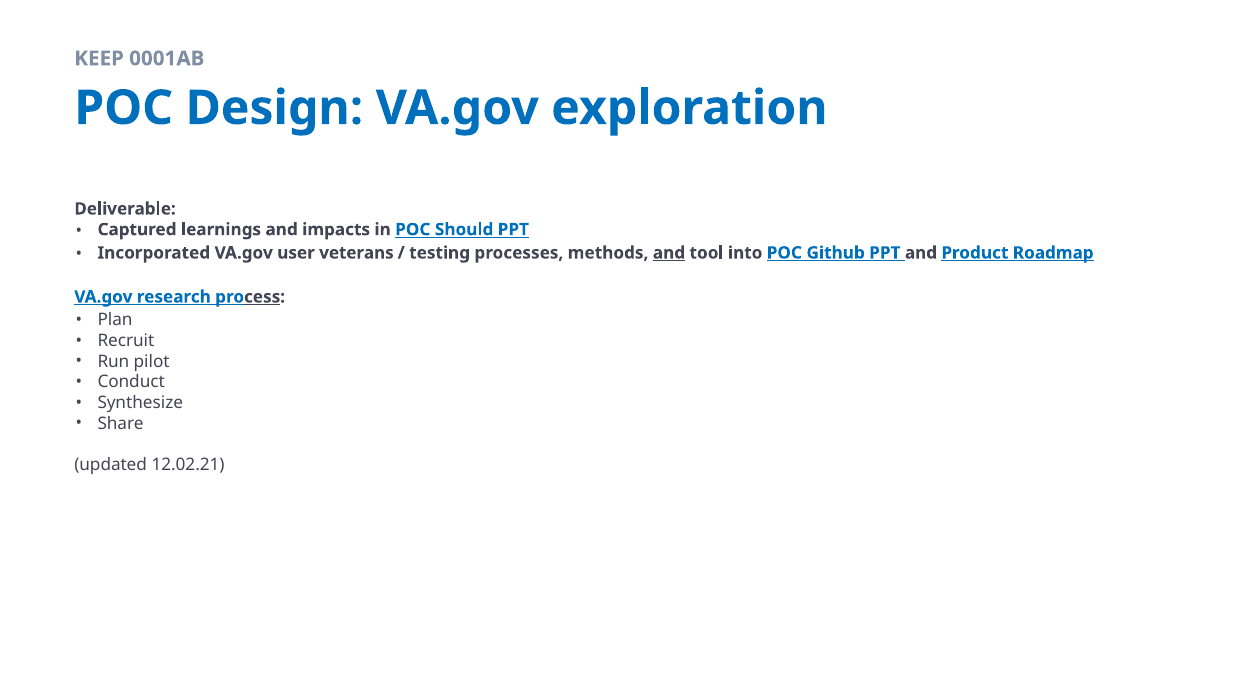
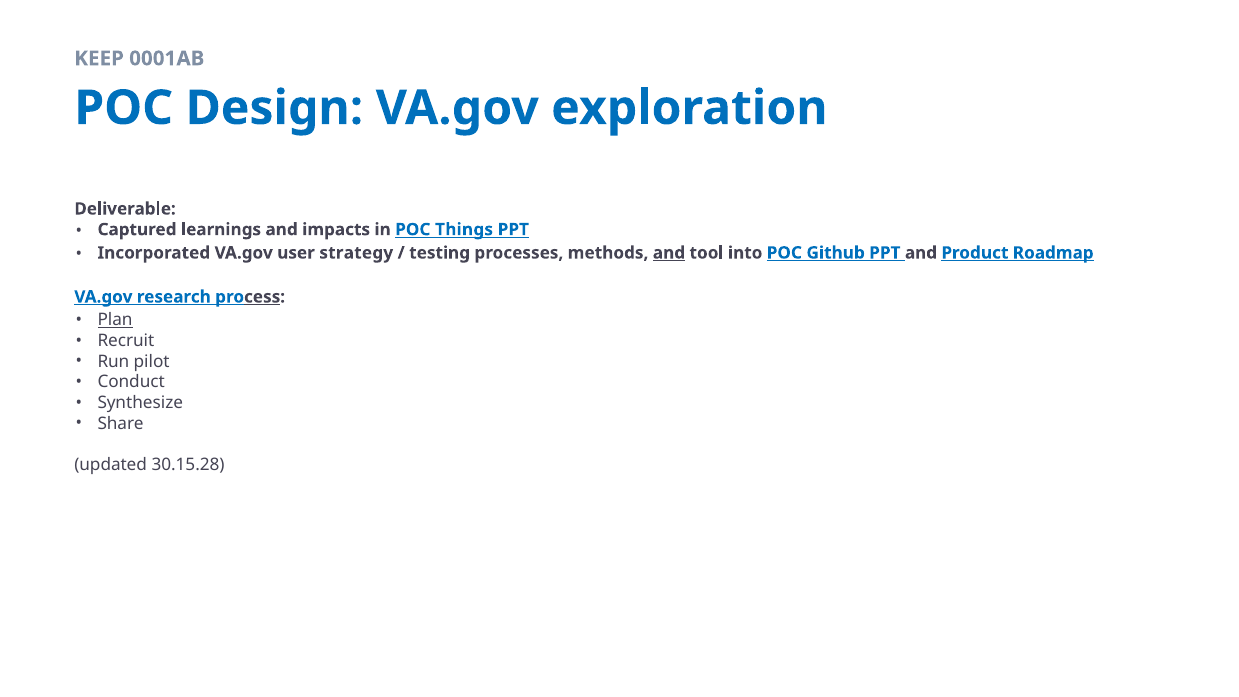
Should: Should -> Things (464, 230)
veterans: veterans -> strategy (356, 253)
Plan underline: none -> present (115, 320)
12.02.21: 12.02.21 -> 30.15.28 (188, 465)
